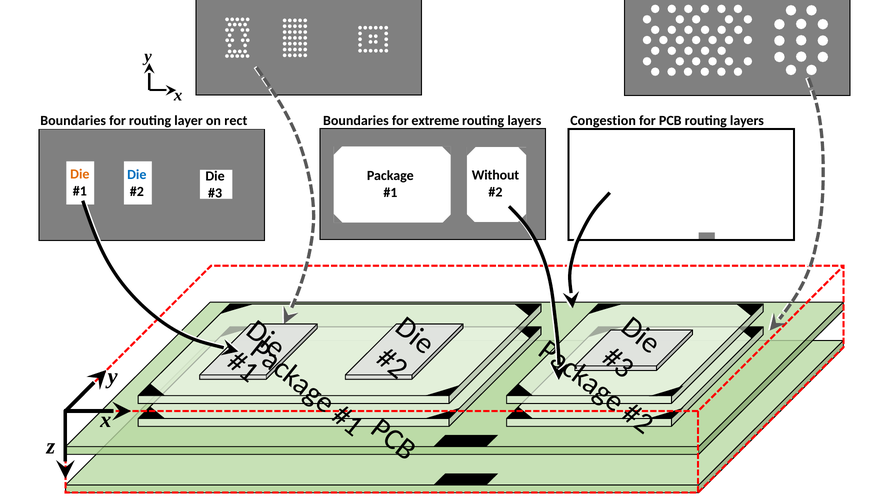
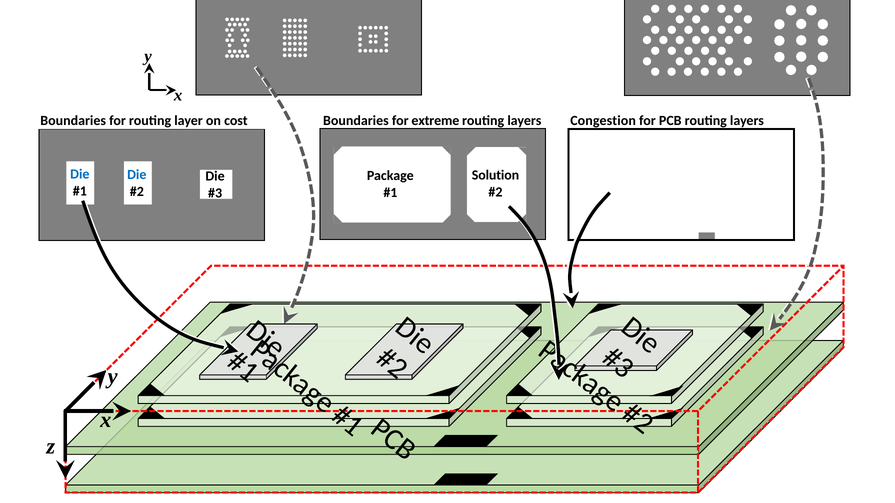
rect: rect -> cost (236, 121)
Die colour: orange -> blue (80, 175)
Without: Without -> Solution (495, 175)
